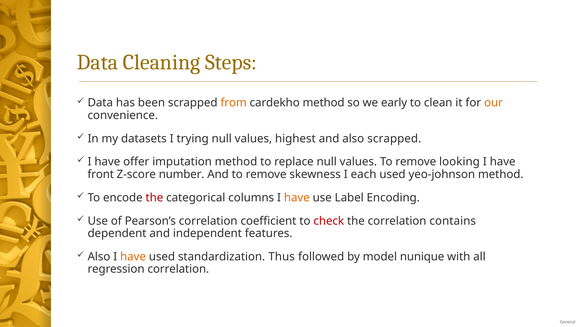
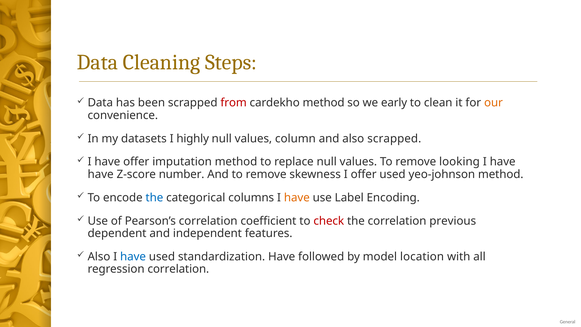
from colour: orange -> red (234, 103)
trying: trying -> highly (193, 138)
highest: highest -> column (295, 138)
front: front -> have (101, 174)
I each: each -> offer (364, 174)
the colour: red -> blue (154, 198)
contains: contains -> previous (453, 221)
have colour: orange -> blue (133, 257)
standardization Thus: Thus -> Have (282, 257)
nunique: nunique -> location (422, 257)
